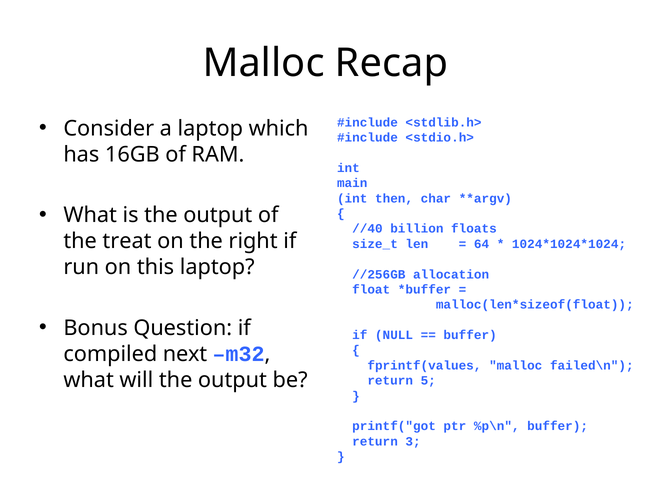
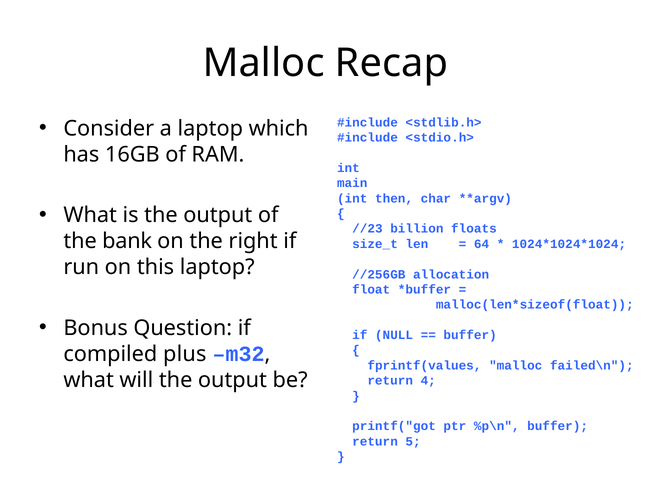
//40: //40 -> //23 (367, 229)
treat: treat -> bank (127, 241)
next: next -> plus (185, 354)
5: 5 -> 4 (428, 381)
3: 3 -> 5 (413, 442)
